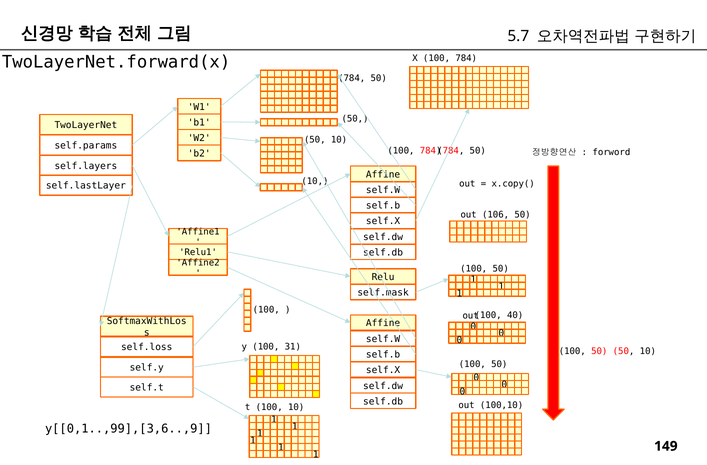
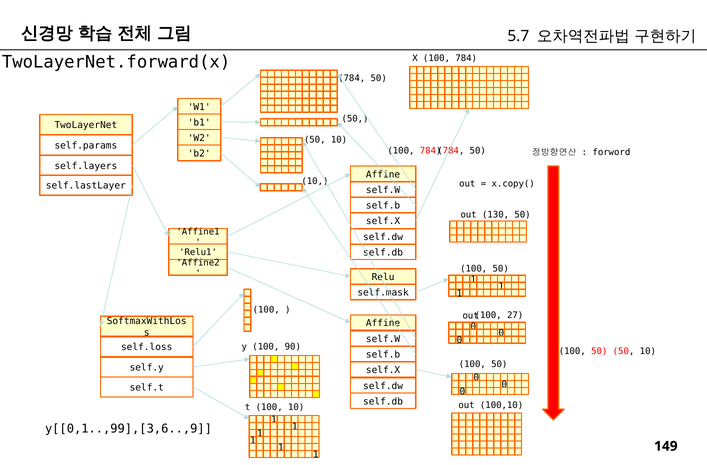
106: 106 -> 130 (496, 214)
40: 40 -> 27 (515, 315)
31: 31 -> 90 (293, 346)
